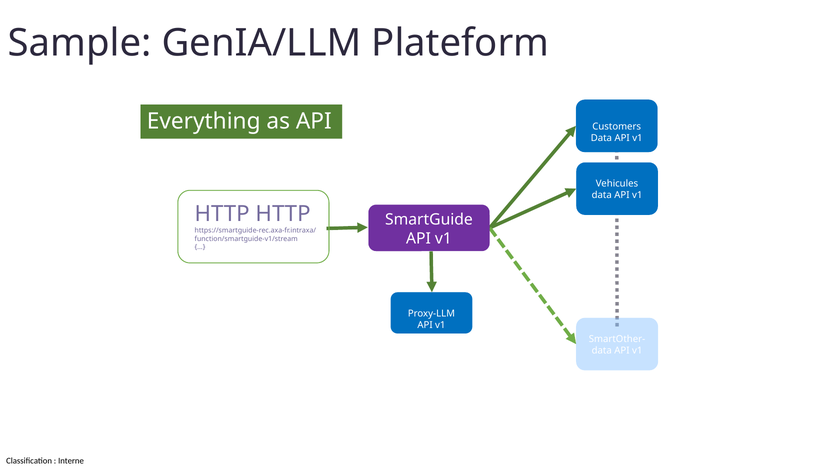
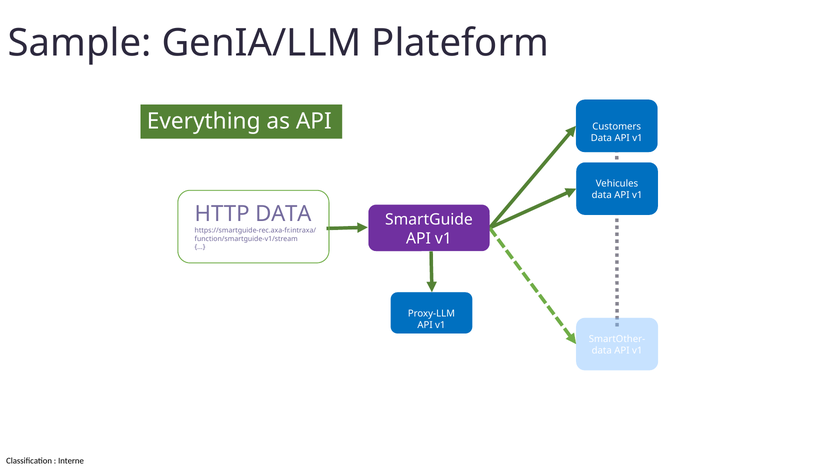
HTTP HTTP: HTTP -> DATA (283, 214)
